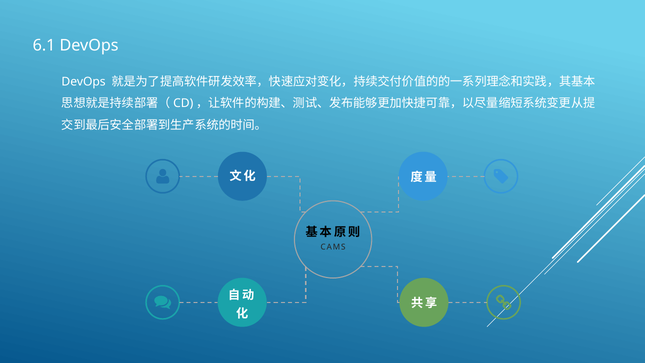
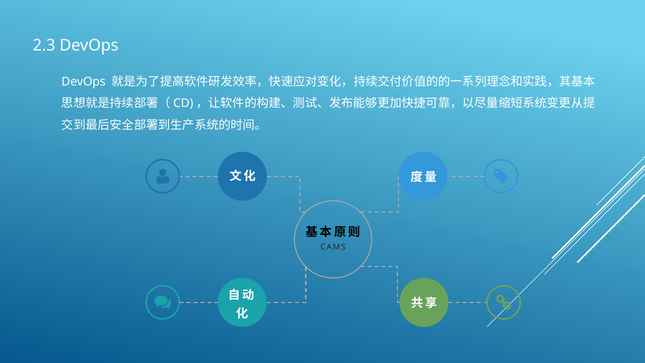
6.1: 6.1 -> 2.3 (44, 45)
